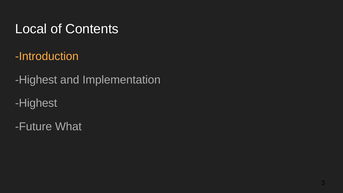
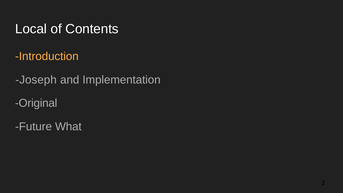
Highest: Highest -> Joseph (36, 80)
Highest: Highest -> Original (36, 103)
